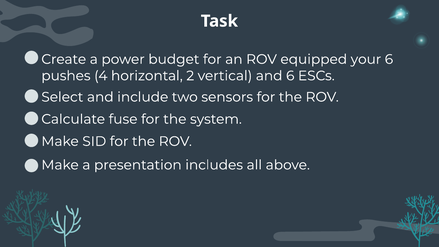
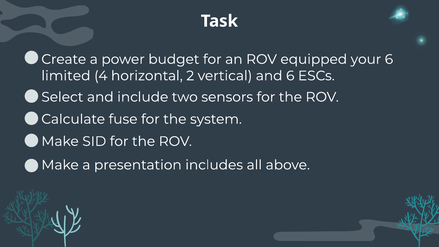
pushes: pushes -> limited (66, 76)
